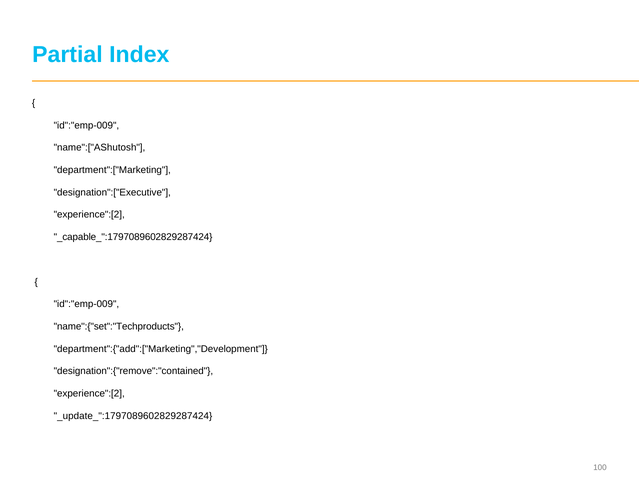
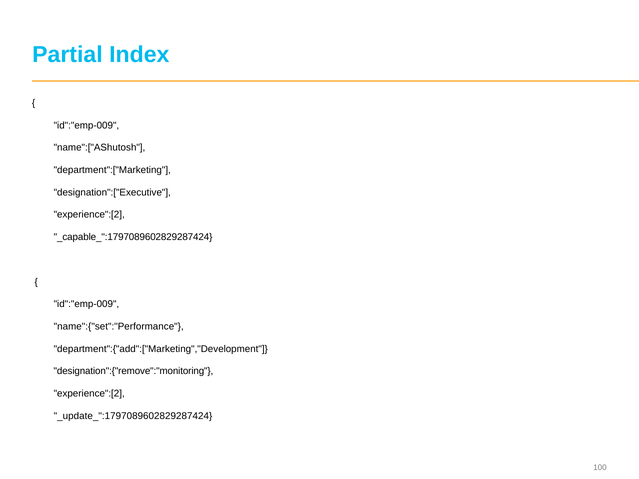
name":{"set":"Techproducts: name":{"set":"Techproducts -> name":{"set":"Performance (119, 327)
designation":{"remove":"contained: designation":{"remove":"contained -> designation":{"remove":"monitoring (133, 371)
